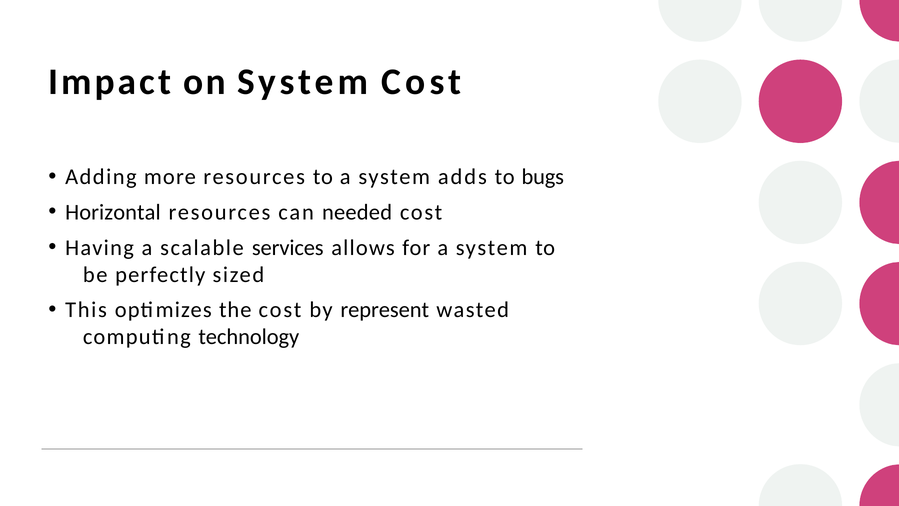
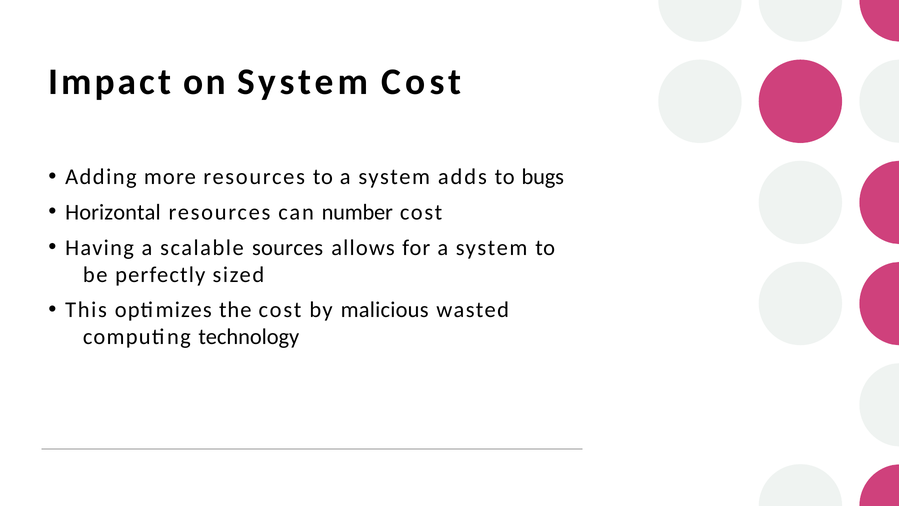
needed: needed -> number (357, 212)
services: services -> sources (288, 248)
represent: represent -> malicious (385, 310)
